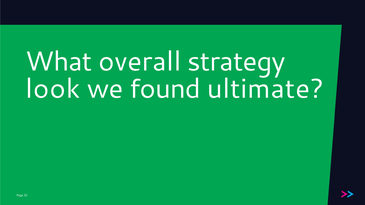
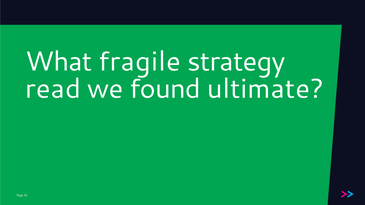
overall: overall -> fragile (140, 62)
look: look -> read (53, 89)
